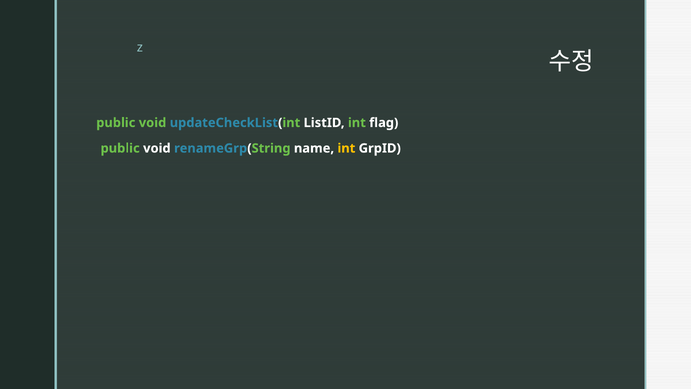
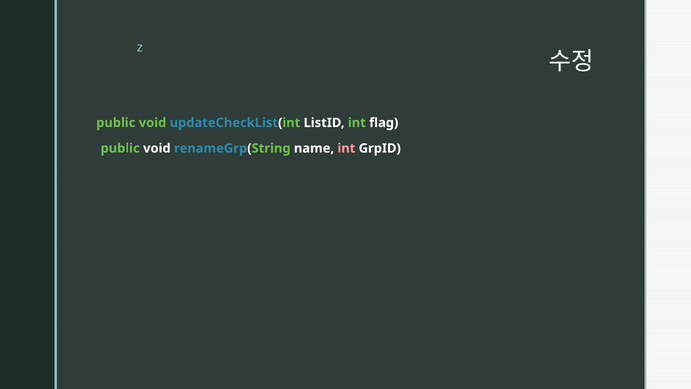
int colour: yellow -> pink (346, 148)
